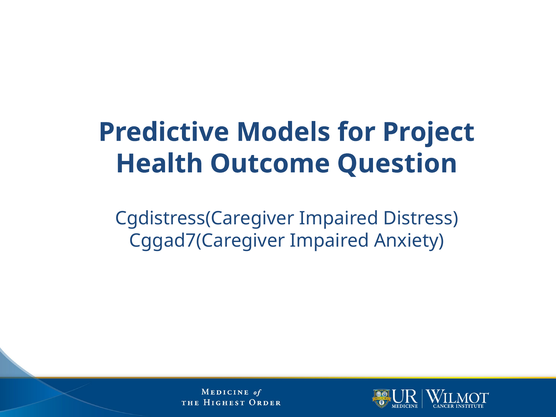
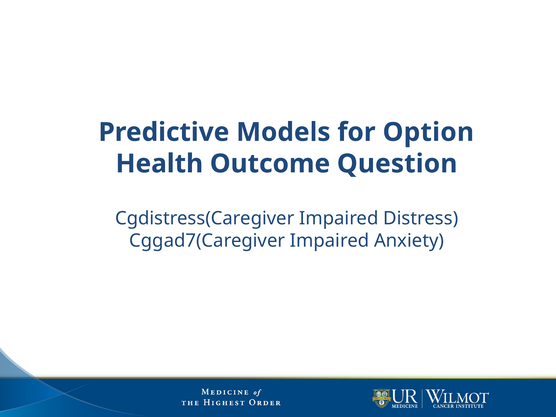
Project: Project -> Option (428, 132)
